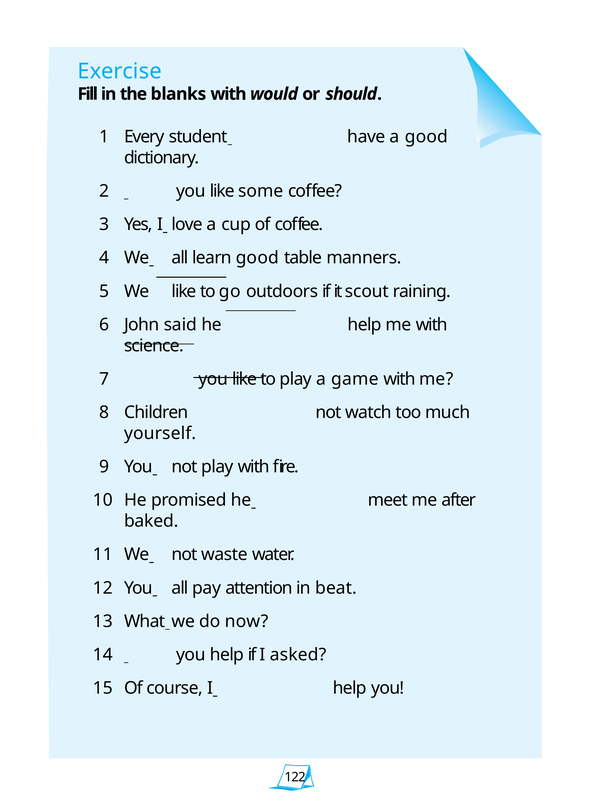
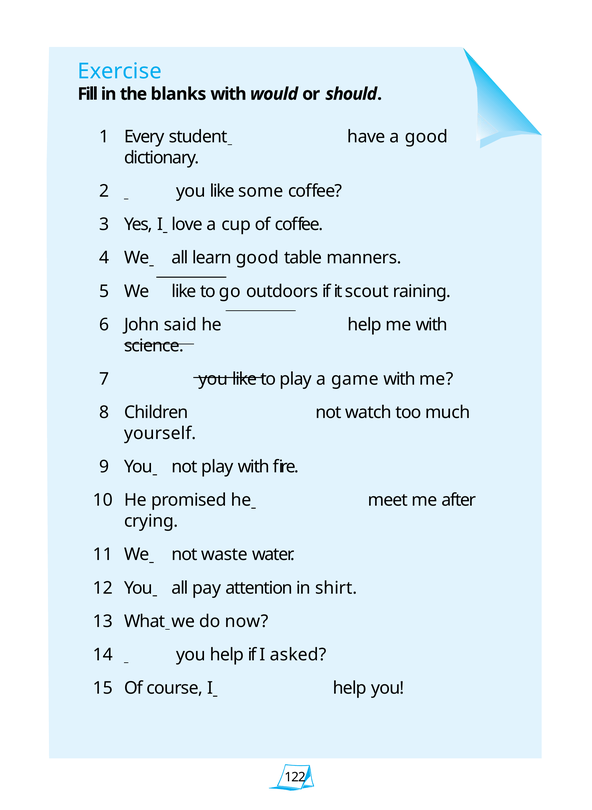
baked: baked -> crying (151, 521)
beat: beat -> shirt (336, 588)
